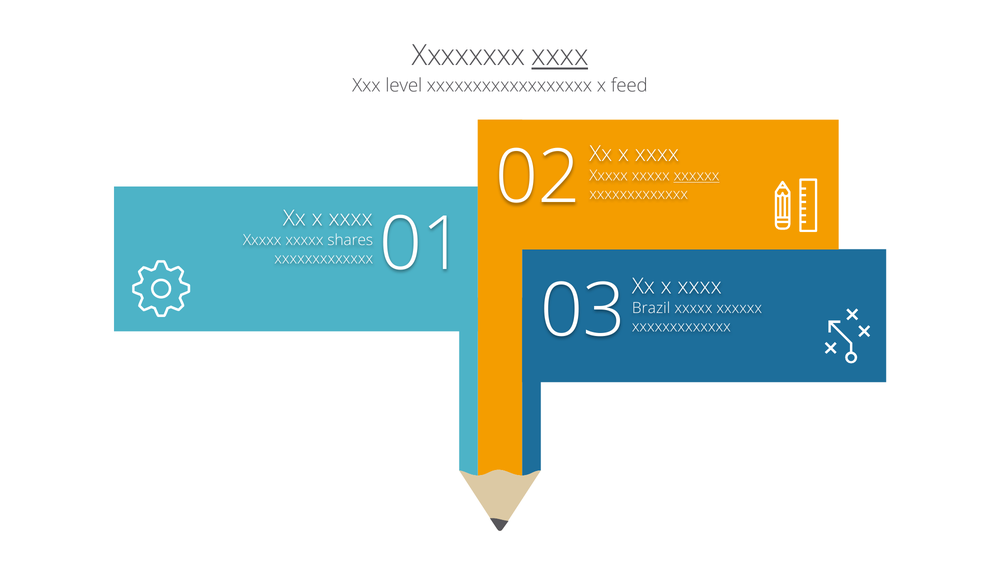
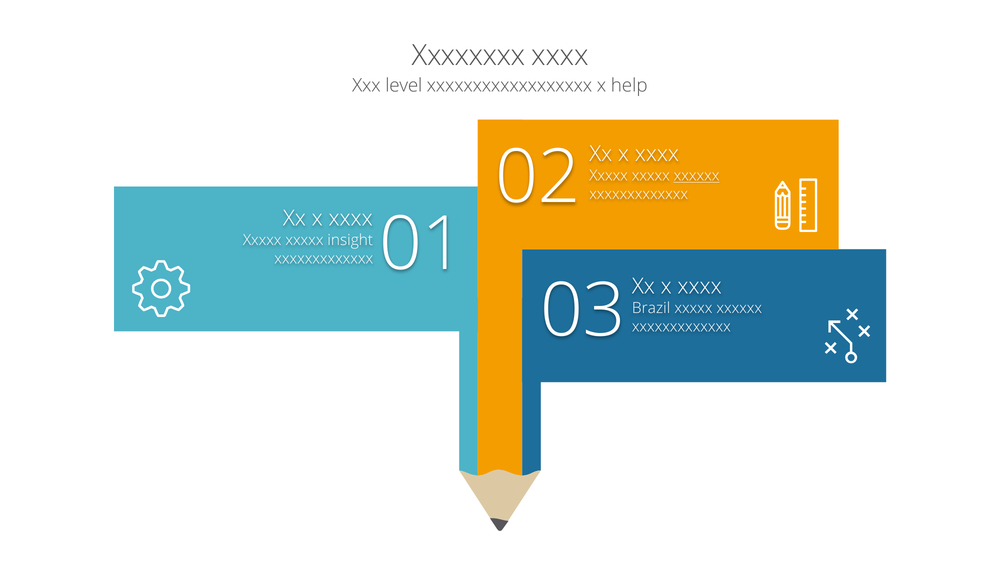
xxxx underline: present -> none (560, 56)
feed: feed -> help (629, 86)
shares: shares -> insight (350, 240)
